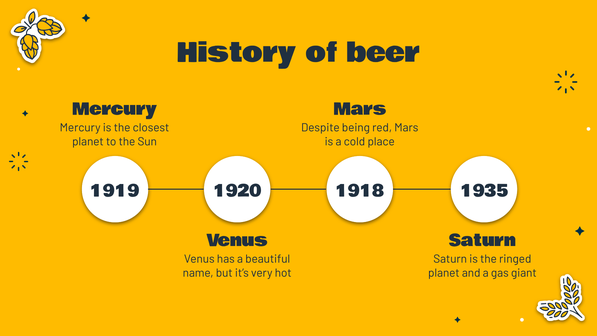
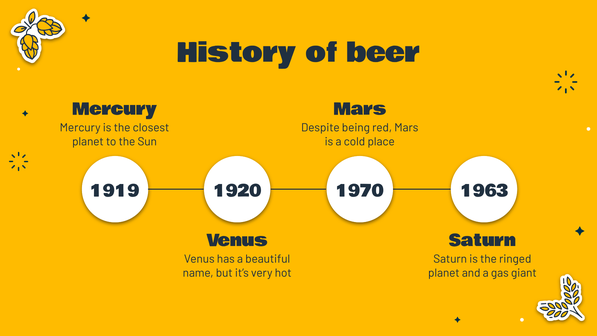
1918: 1918 -> 1970 (360, 191)
1935: 1935 -> 1963 (484, 191)
